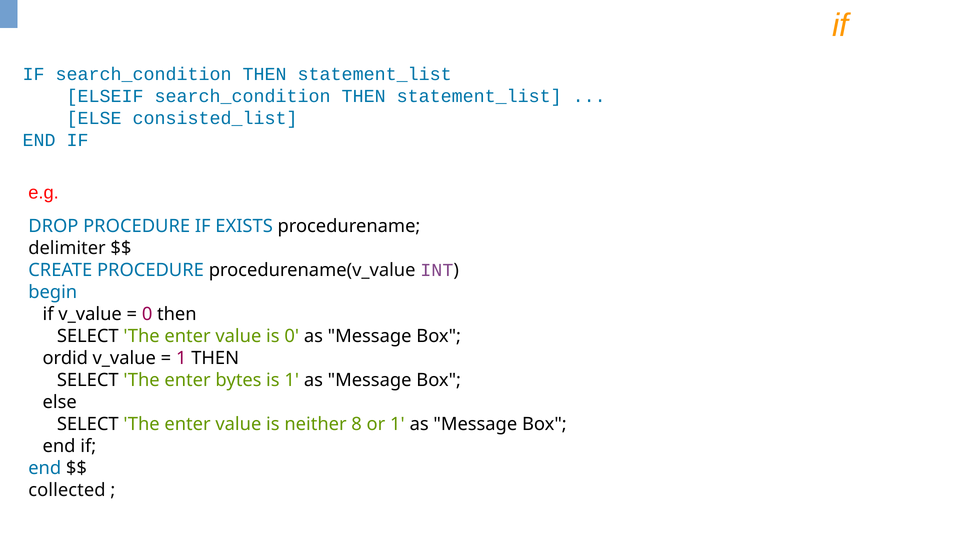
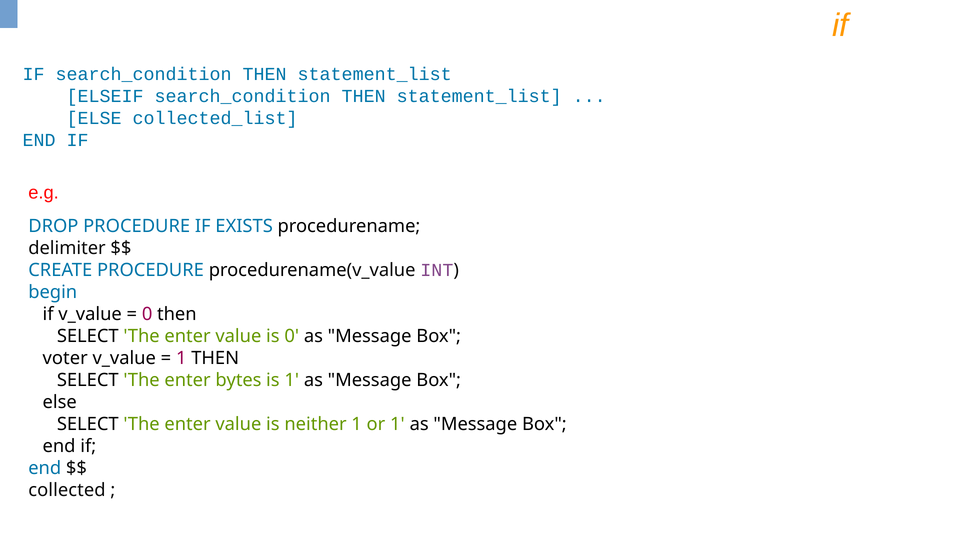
consisted_list: consisted_list -> collected_list (215, 118)
ordid: ordid -> voter (65, 358)
neither 8: 8 -> 1 (357, 424)
